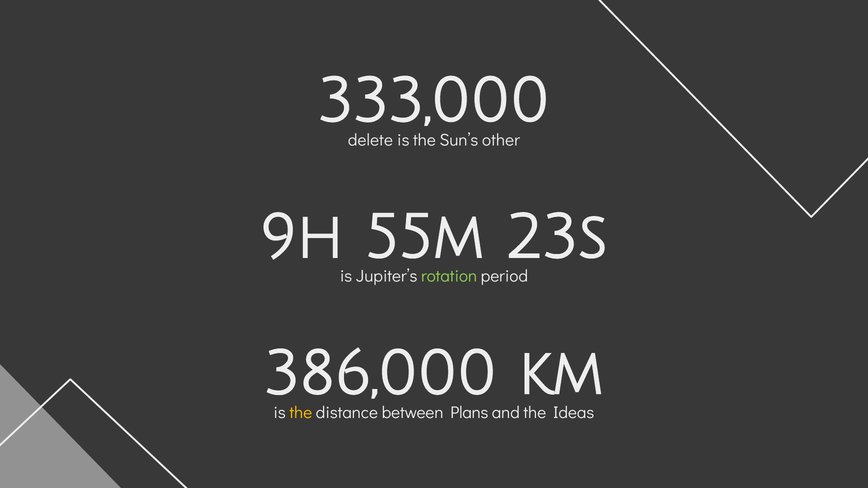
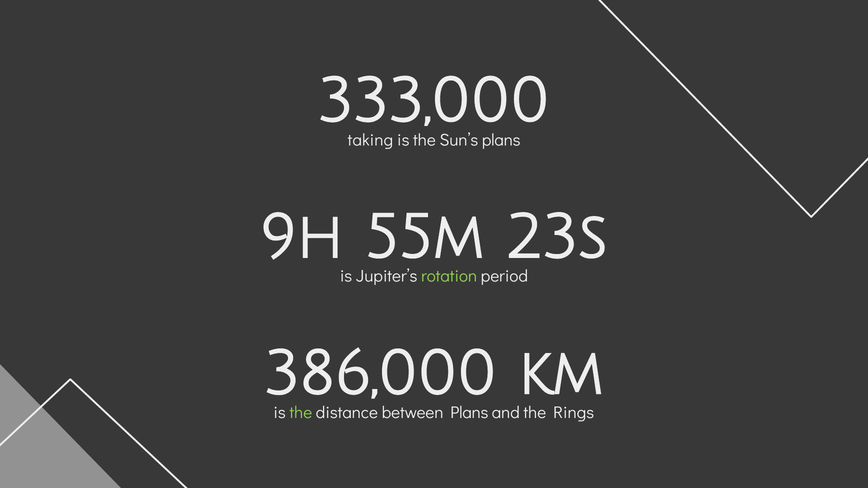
delete: delete -> taking (370, 140)
Sun’s other: other -> plans (501, 140)
the colour: yellow -> light green (301, 413)
Ideas: Ideas -> Rings (574, 413)
